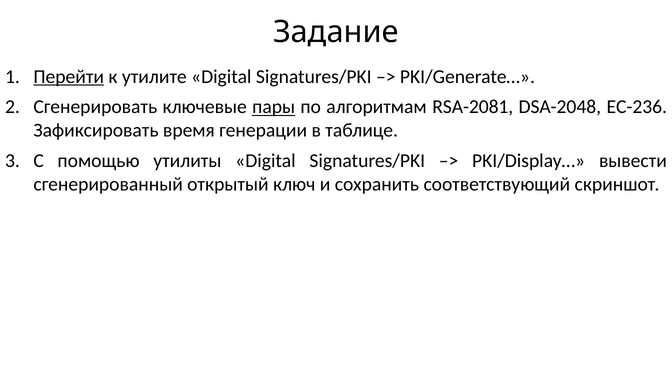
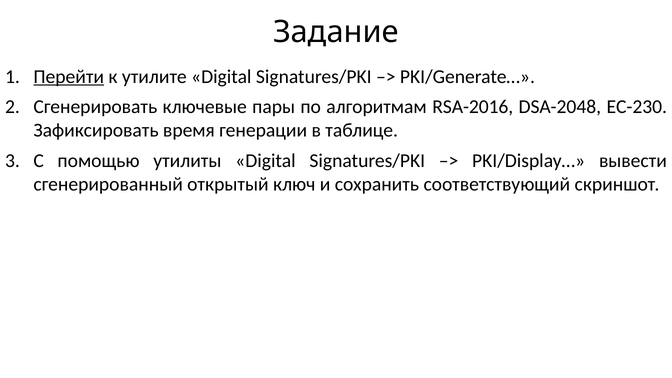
пары underline: present -> none (274, 107)
RSA-2081: RSA-2081 -> RSA-2016 (473, 107)
EC-236: EC-236 -> EC-230 (637, 107)
